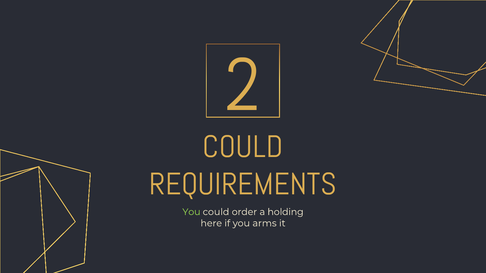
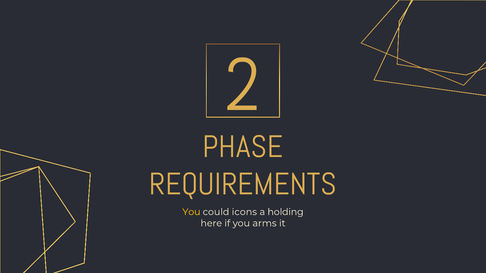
COULD: COULD -> PHASE (243, 147)
You colour: light green -> yellow (191, 212)
order: order -> icons (244, 212)
